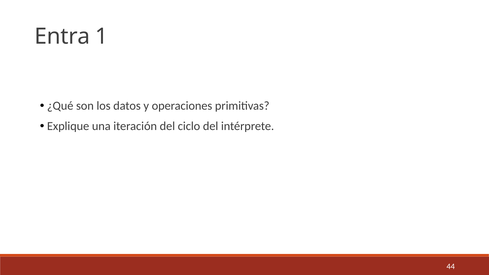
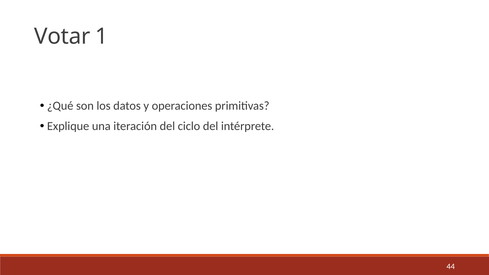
Entra: Entra -> Votar (62, 37)
